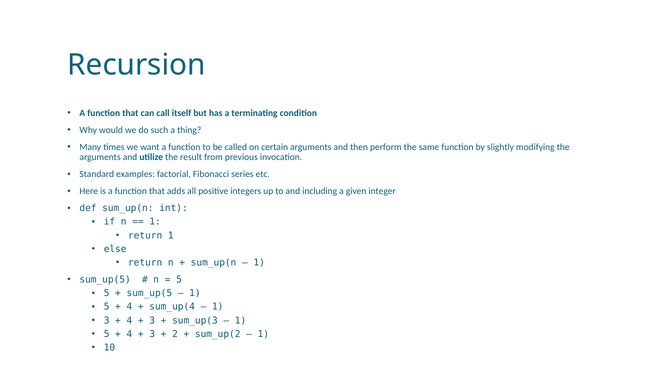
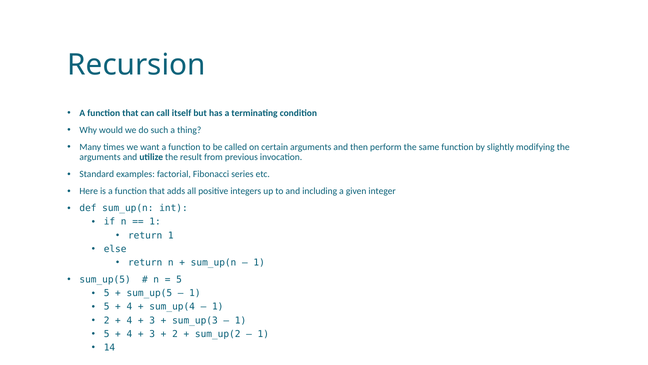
3: 3 -> 2 (107, 320)
10: 10 -> 14 (109, 347)
